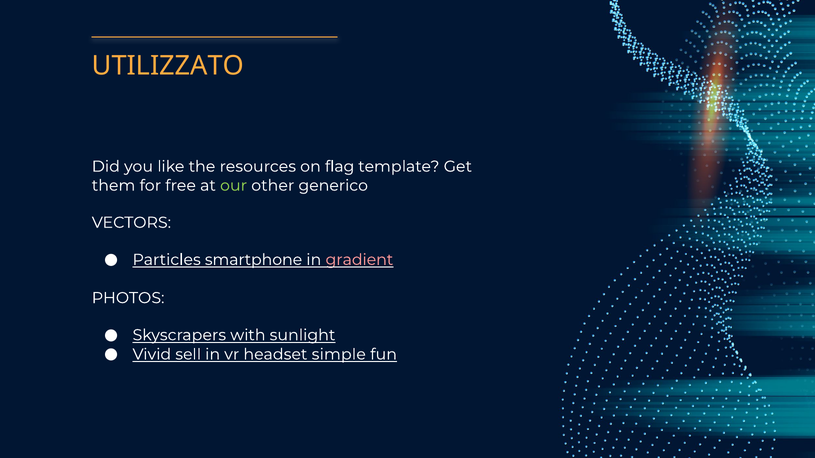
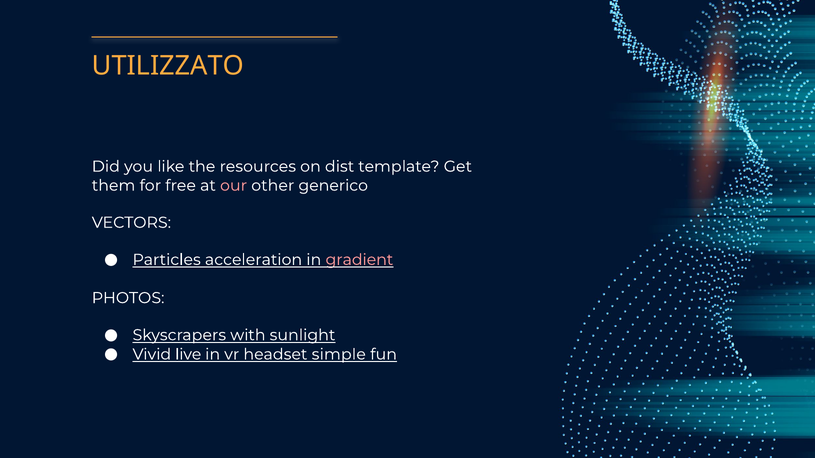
flag: flag -> dist (340, 167)
our colour: light green -> pink (233, 186)
smartphone: smartphone -> acceleration (253, 260)
sell: sell -> live (188, 355)
